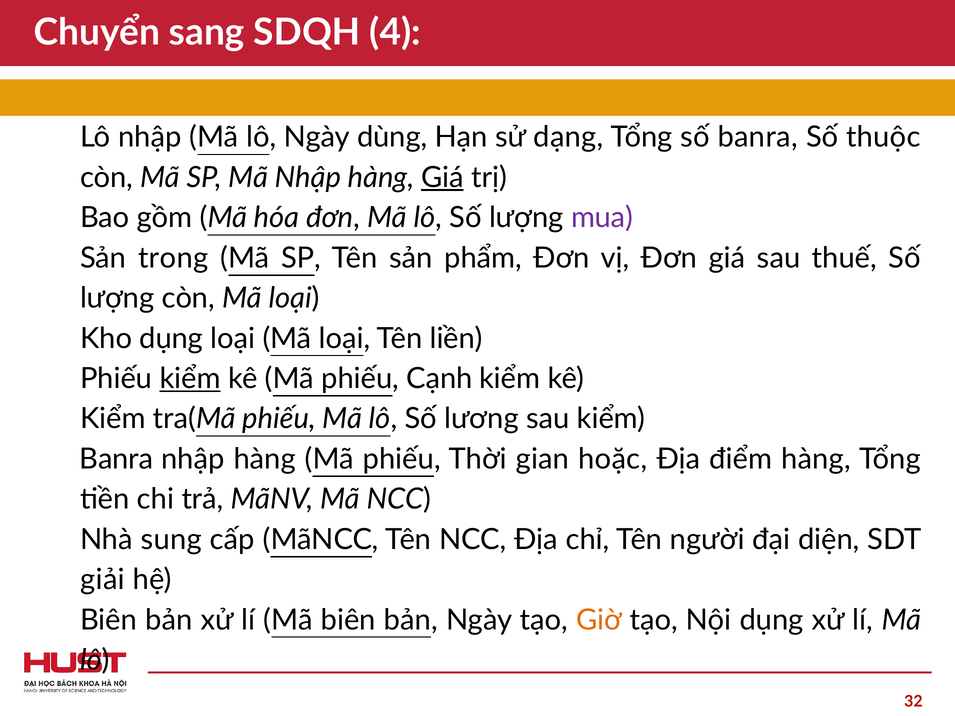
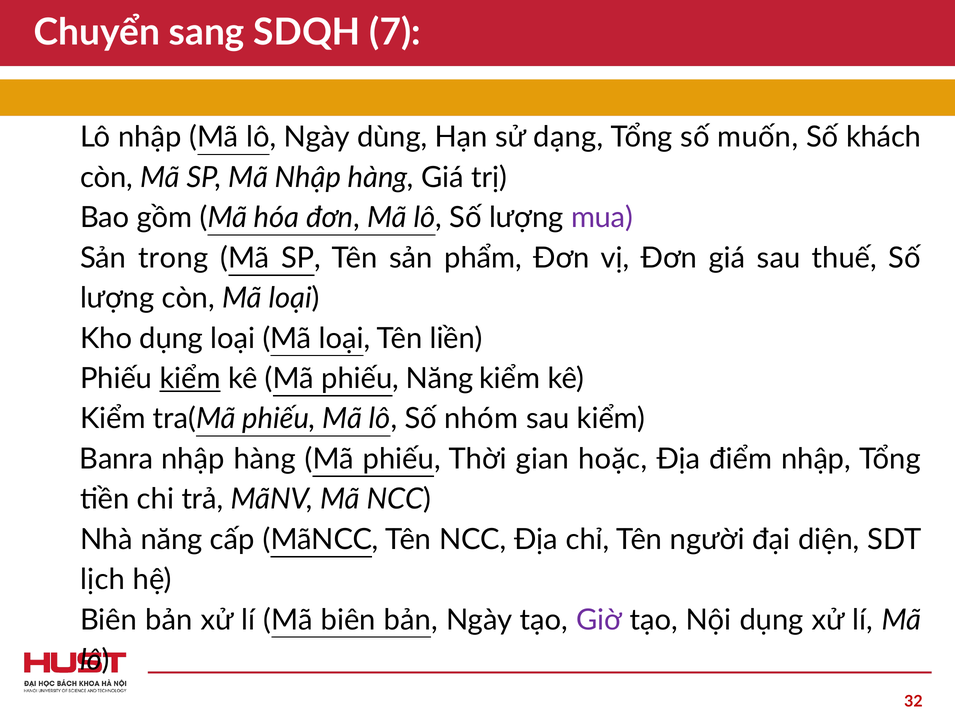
4: 4 -> 7 (395, 33)
số banra: banra -> muốn (758, 137)
thuộc: thuộc -> khách (884, 137)
Giá underline: present -> none (442, 178)
phiếu Cạnh: Cạnh -> Năng (440, 379)
lương: lương -> nhóm (481, 419)
điểm hàng: hàng -> nhập (816, 459)
Nhà sung: sung -> năng (171, 540)
giải: giải -> lịch (103, 580)
Giờ colour: orange -> purple (599, 620)
